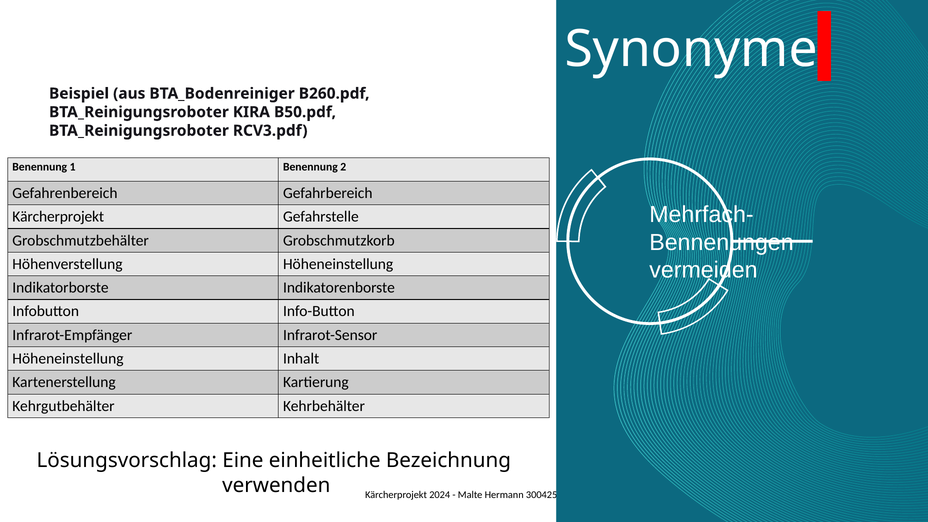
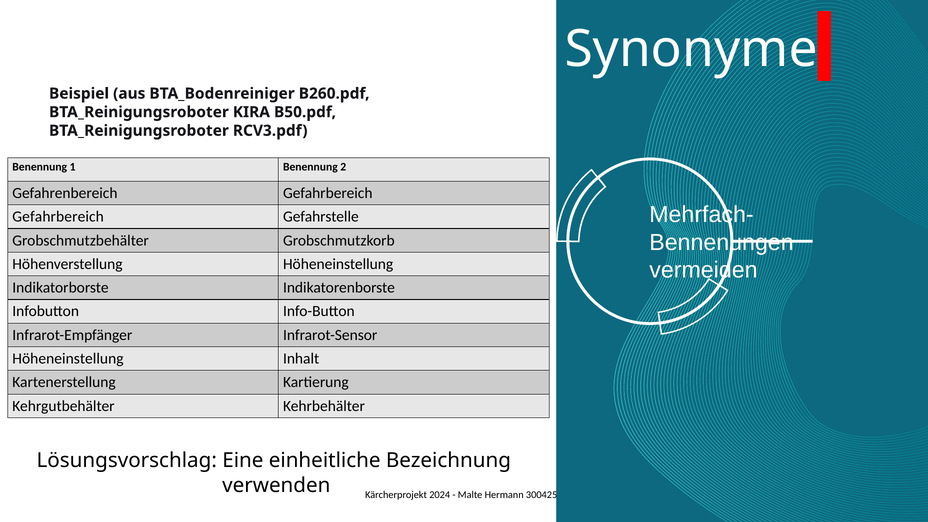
Kärcherprojekt: Kärcherprojekt -> Gefahrbereich (58, 217)
